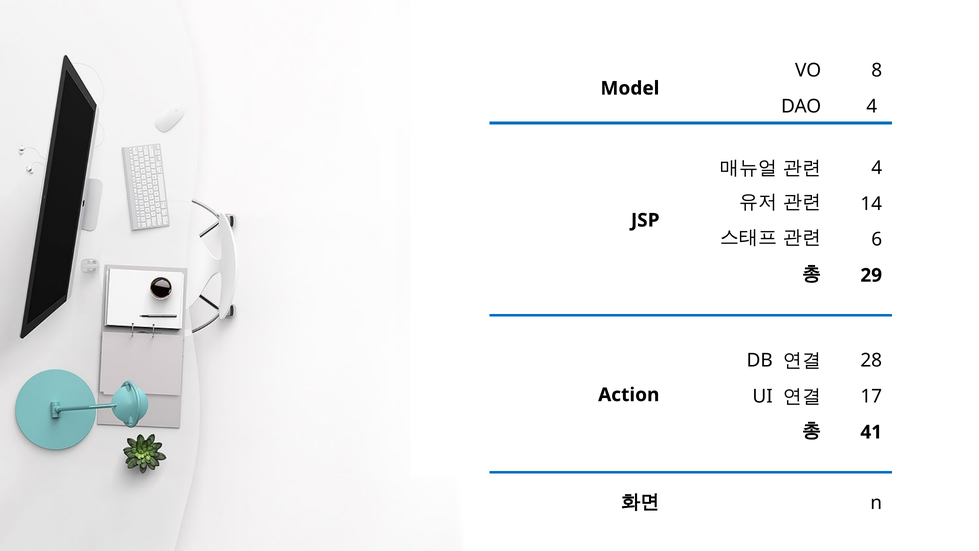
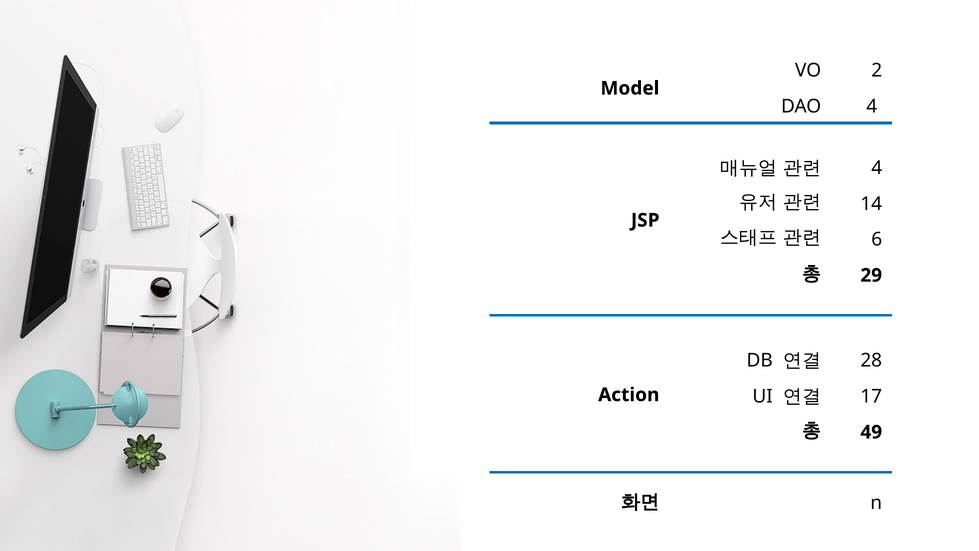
8: 8 -> 2 (877, 70)
41: 41 -> 49 (871, 432)
